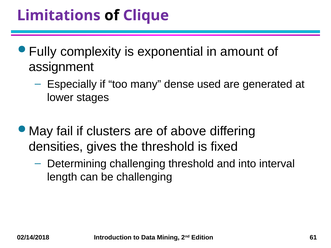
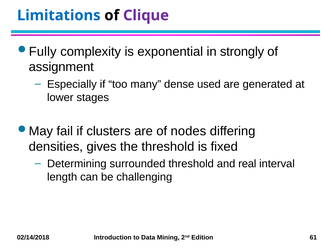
Limitations colour: purple -> blue (59, 15)
amount: amount -> strongly (242, 52)
above: above -> nodes (188, 131)
Determining challenging: challenging -> surrounded (137, 164)
into: into -> real (247, 164)
